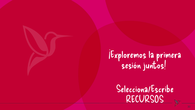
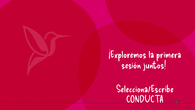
RECURSOS: RECURSOS -> CONDUCTA (145, 99)
